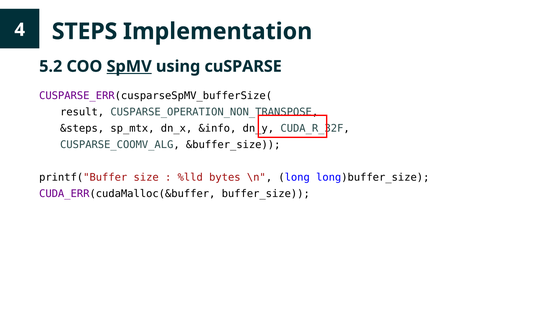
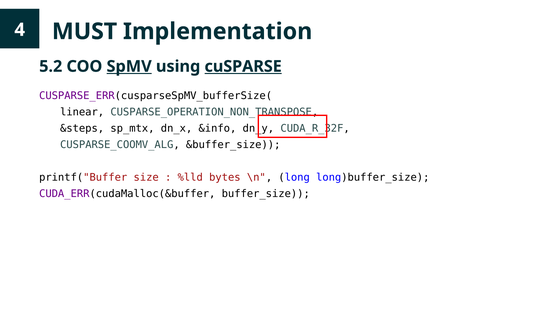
STEPS: STEPS -> MUST (85, 31)
cuSPARSE underline: none -> present (243, 66)
result: result -> linear (82, 112)
